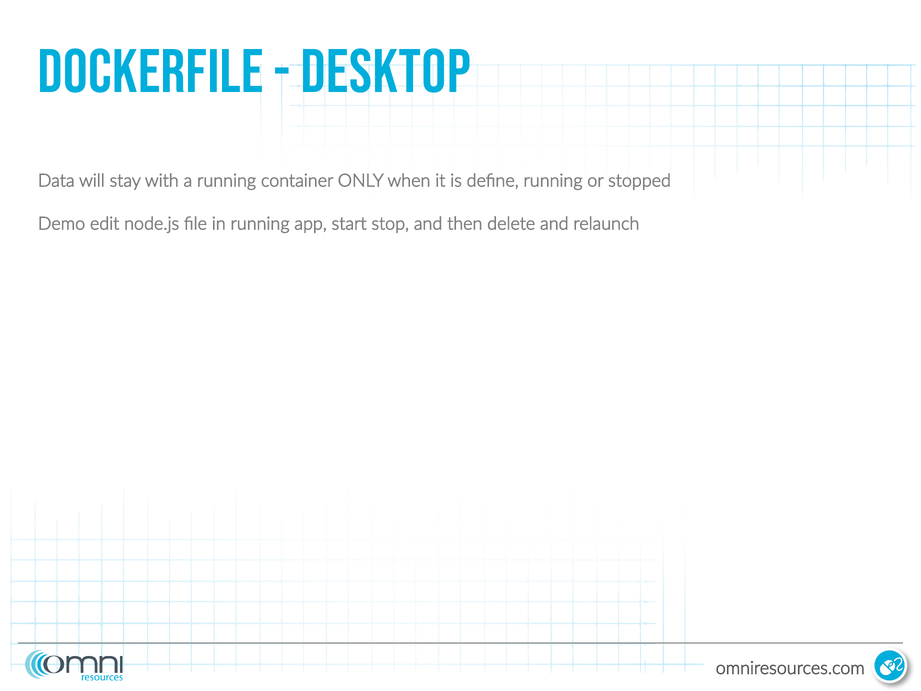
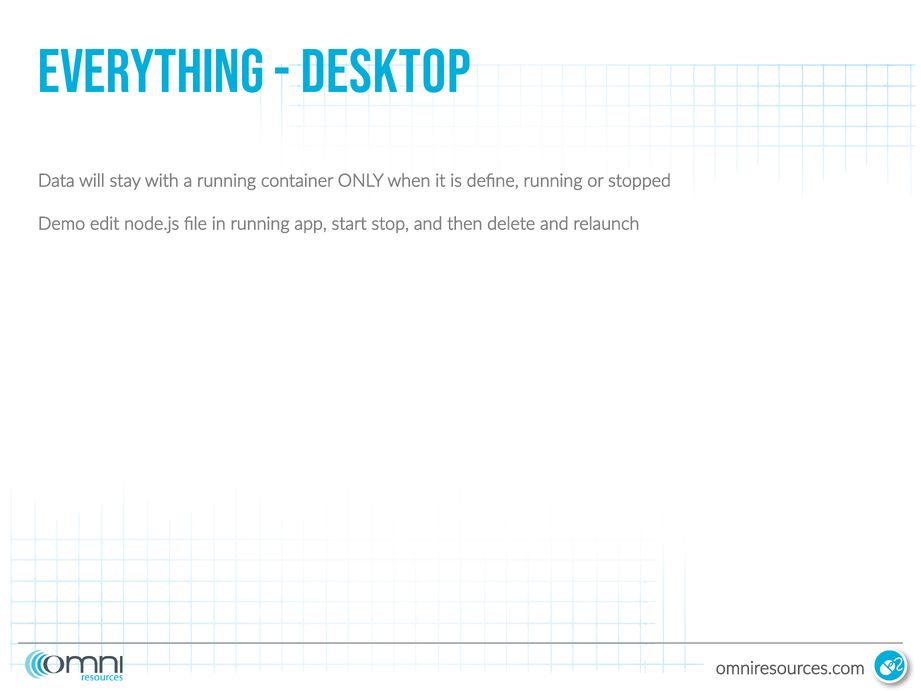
Dockerfile: Dockerfile -> Everything (151, 72)
